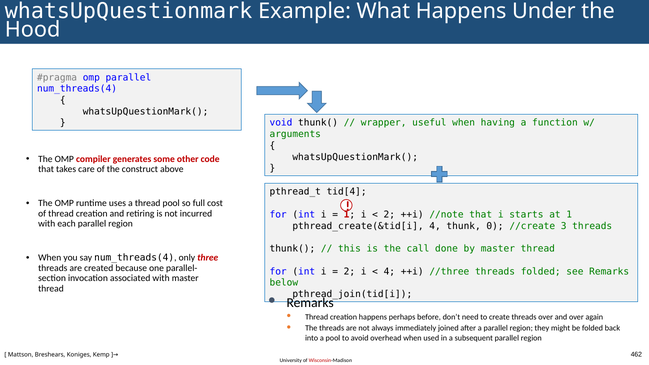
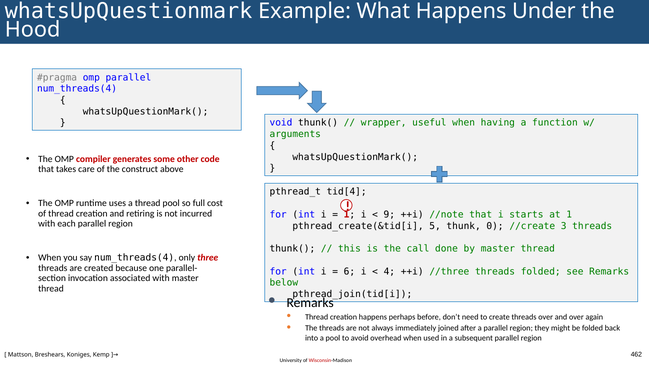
2: 2 -> 9 (389, 215)
pthread_create(&tid[i 4: 4 -> 5 (435, 226)
2: 2 -> 6 (349, 271)
